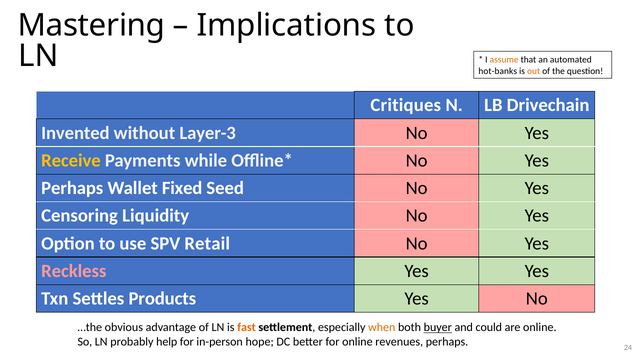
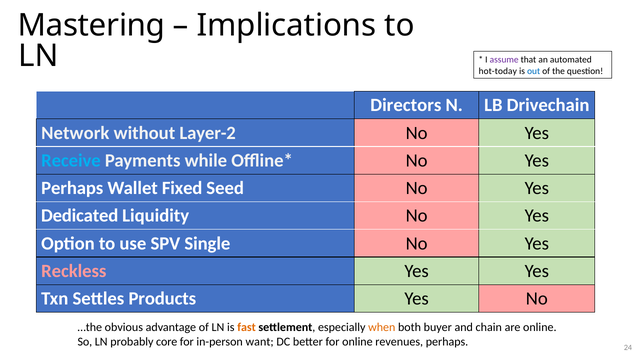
assume colour: orange -> purple (504, 60)
hot-banks: hot-banks -> hot-today (498, 71)
out colour: orange -> blue (534, 71)
Critiques: Critiques -> Directors (406, 105)
Invented: Invented -> Network (75, 133)
Layer-3: Layer-3 -> Layer-2 (208, 133)
Receive colour: yellow -> light blue (71, 161)
Censoring: Censoring -> Dedicated (80, 216)
Retail: Retail -> Single (207, 244)
buyer underline: present -> none (438, 328)
could: could -> chain (489, 328)
help: help -> core (167, 342)
hope: hope -> want (260, 342)
